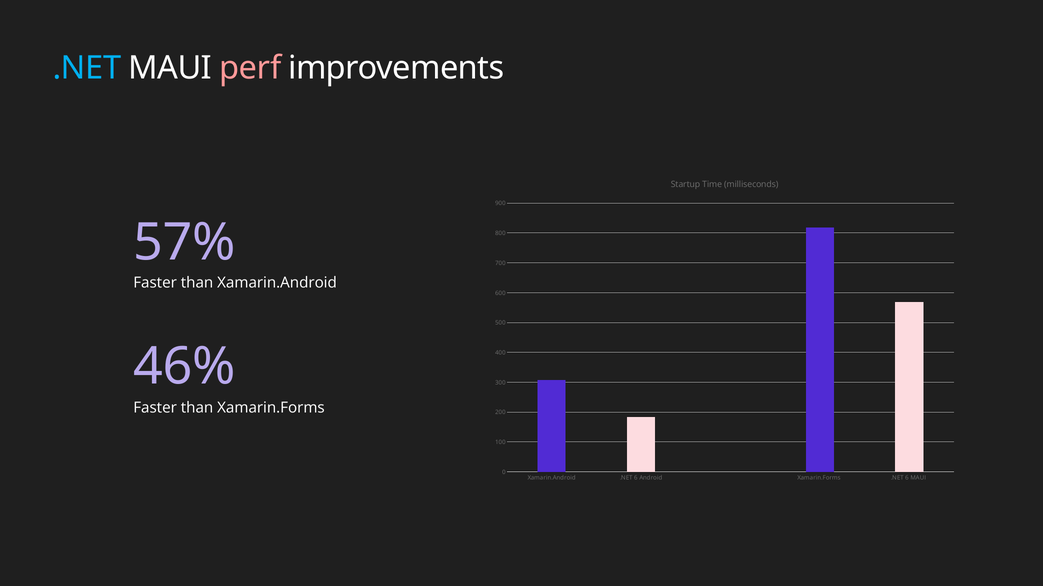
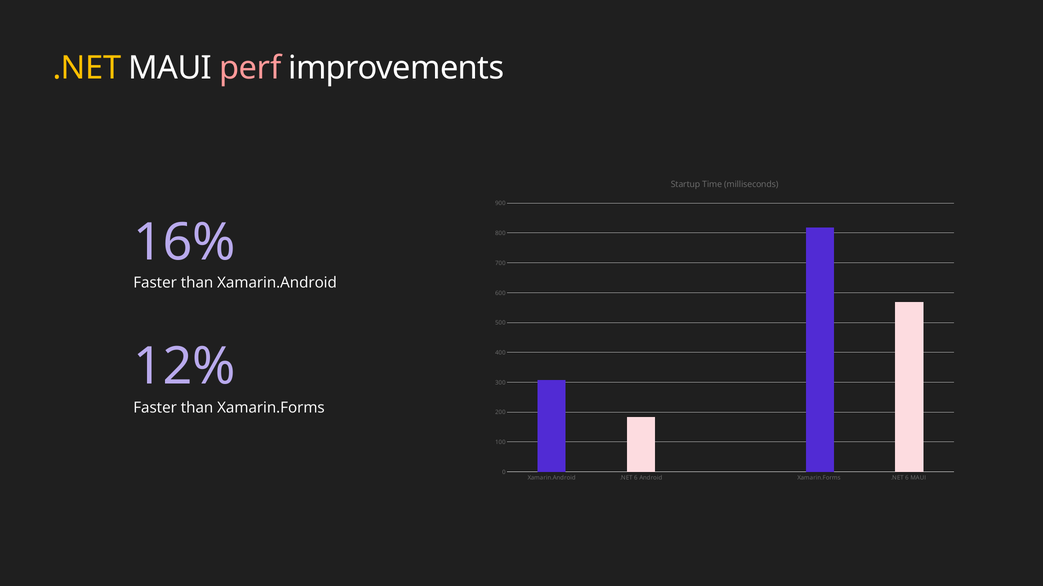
.NET colour: light blue -> yellow (87, 68)
57%: 57% -> 16% (184, 243)
46%: 46% -> 12% (184, 367)
